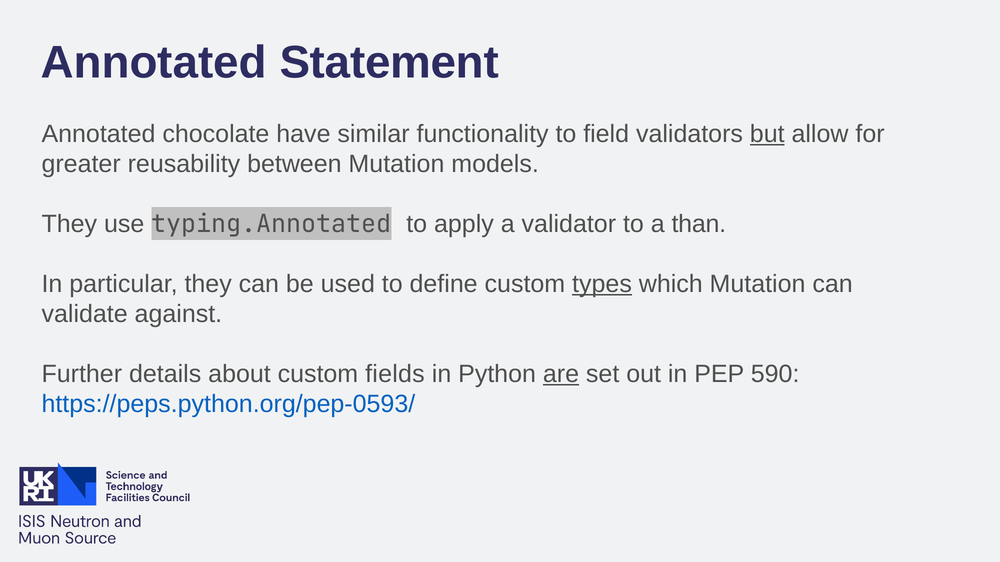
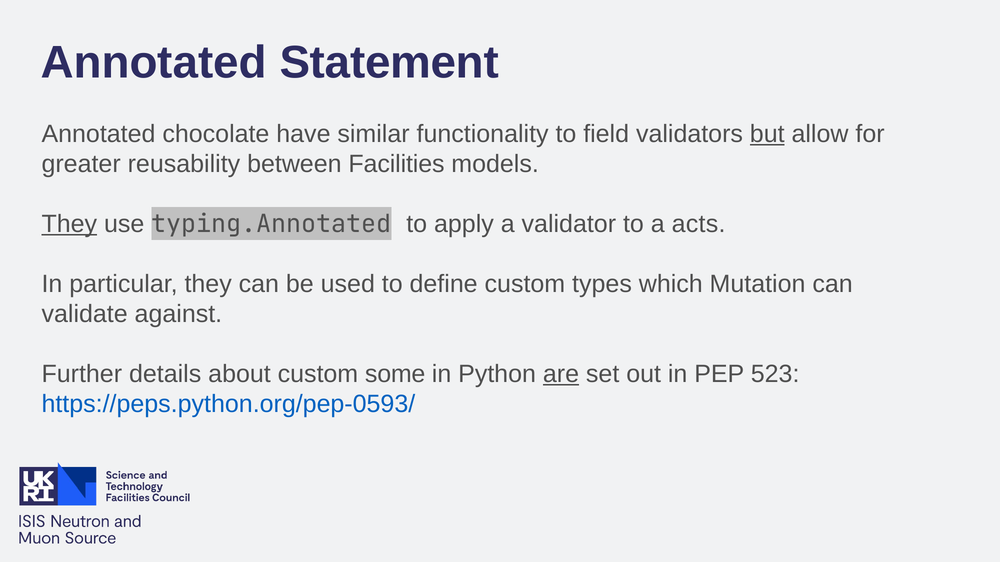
between Mutation: Mutation -> Facilities (397, 164)
They underline: none -> present (69, 224)
than: than -> acts (699, 224)
types underline: present -> none (602, 284)
fields: fields -> some (395, 374)
590: 590 -> 523 (775, 374)
